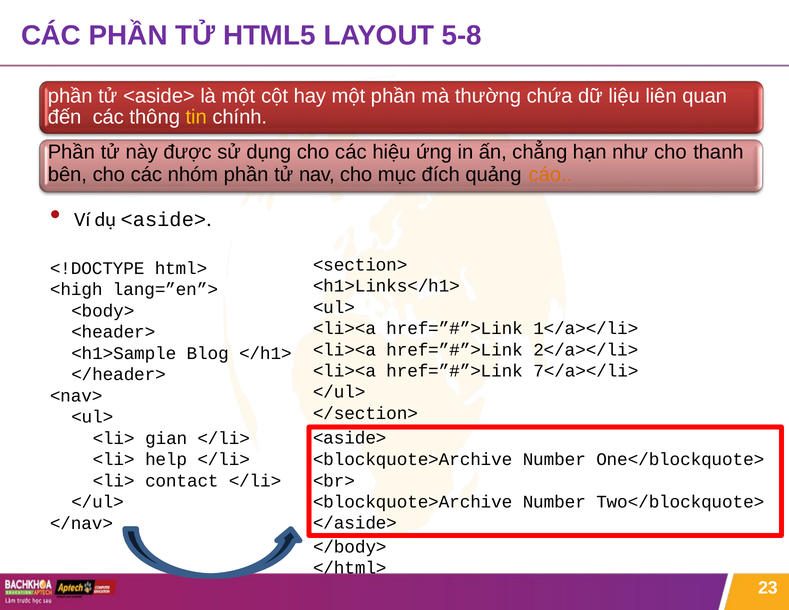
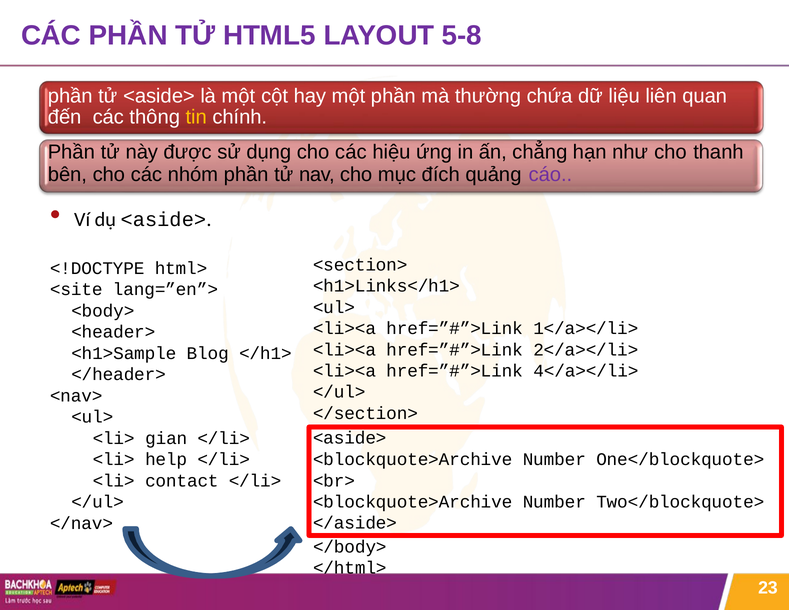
cáo colour: orange -> purple (550, 175)
<high: <high -> <site (76, 289)
7</a></li>: 7</a></li> -> 4</a></li> (586, 371)
